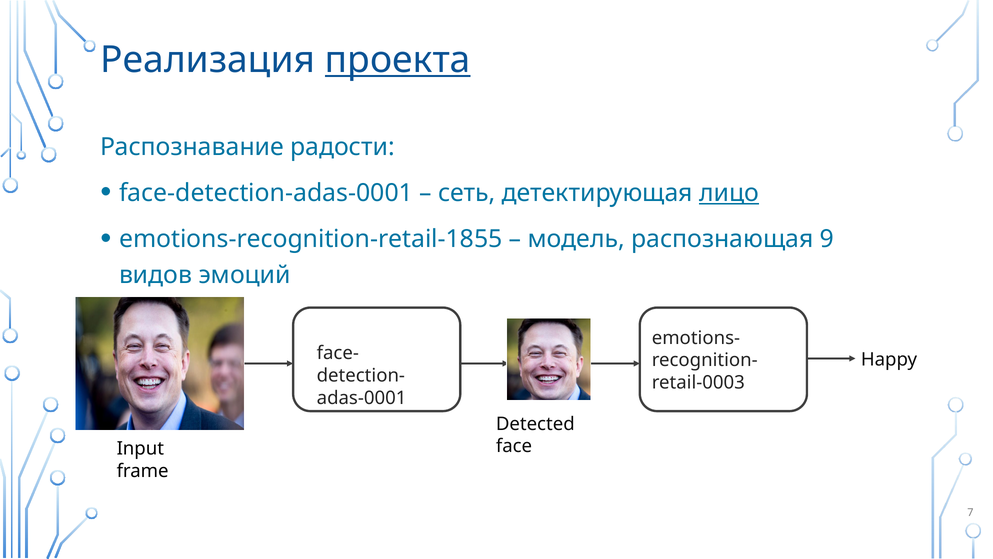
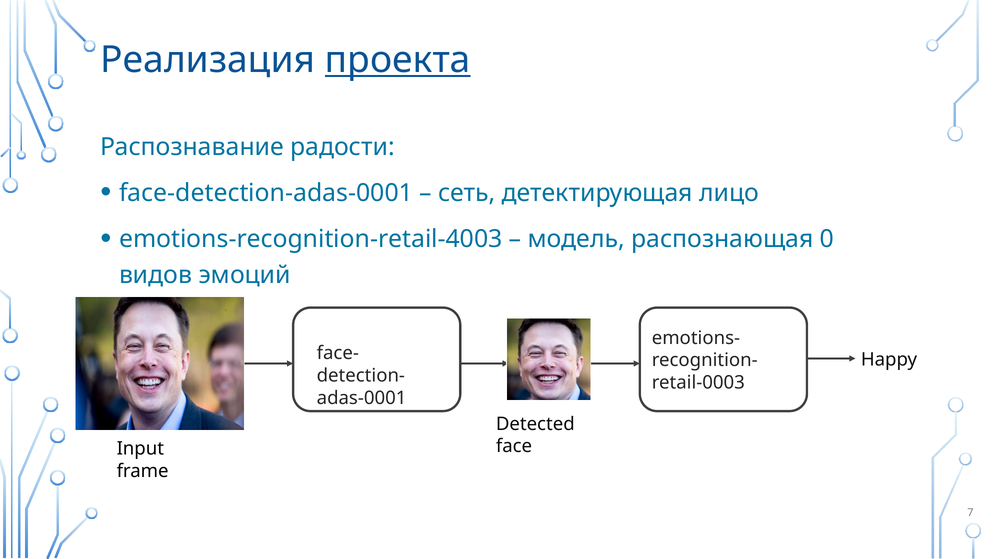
лицо underline: present -> none (729, 193)
emotions-recognition-retail-1855: emotions-recognition-retail-1855 -> emotions-recognition-retail-4003 (311, 239)
9: 9 -> 0 (827, 239)
